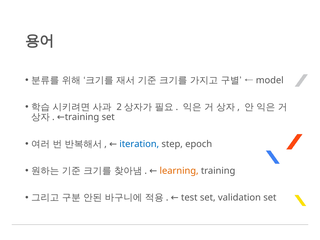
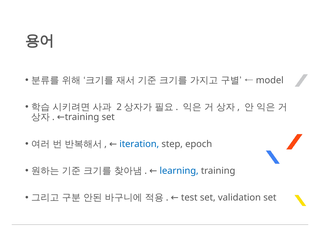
learning colour: orange -> blue (179, 171)
